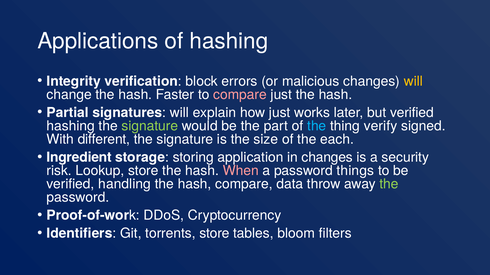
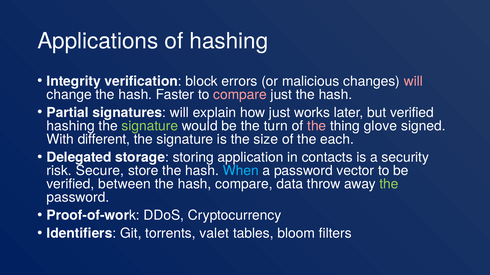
will colour: yellow -> pink (413, 81)
part: part -> turn (276, 126)
the colour: light blue -> pink (317, 126)
verify: verify -> glove (380, 126)
Ingredient: Ingredient -> Delegated (79, 158)
in changes: changes -> contacts (327, 158)
Lookup: Lookup -> Secure (100, 171)
When colour: pink -> light blue (241, 171)
things: things -> vector (355, 171)
handling: handling -> between (125, 184)
torrents store: store -> valet (214, 234)
